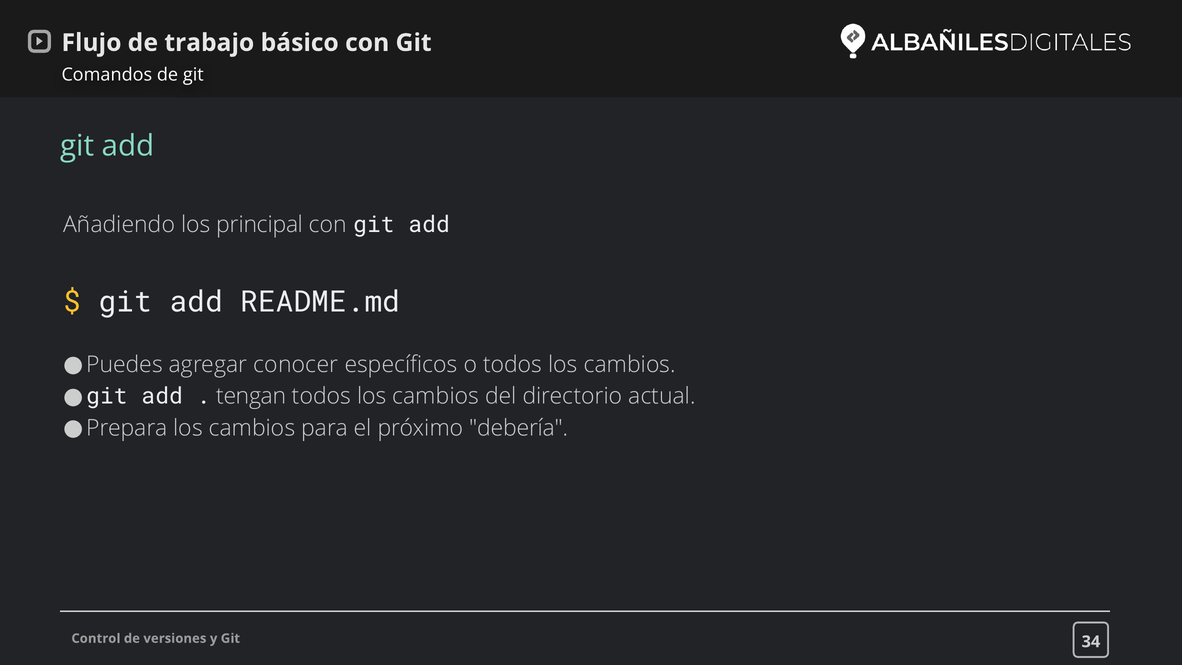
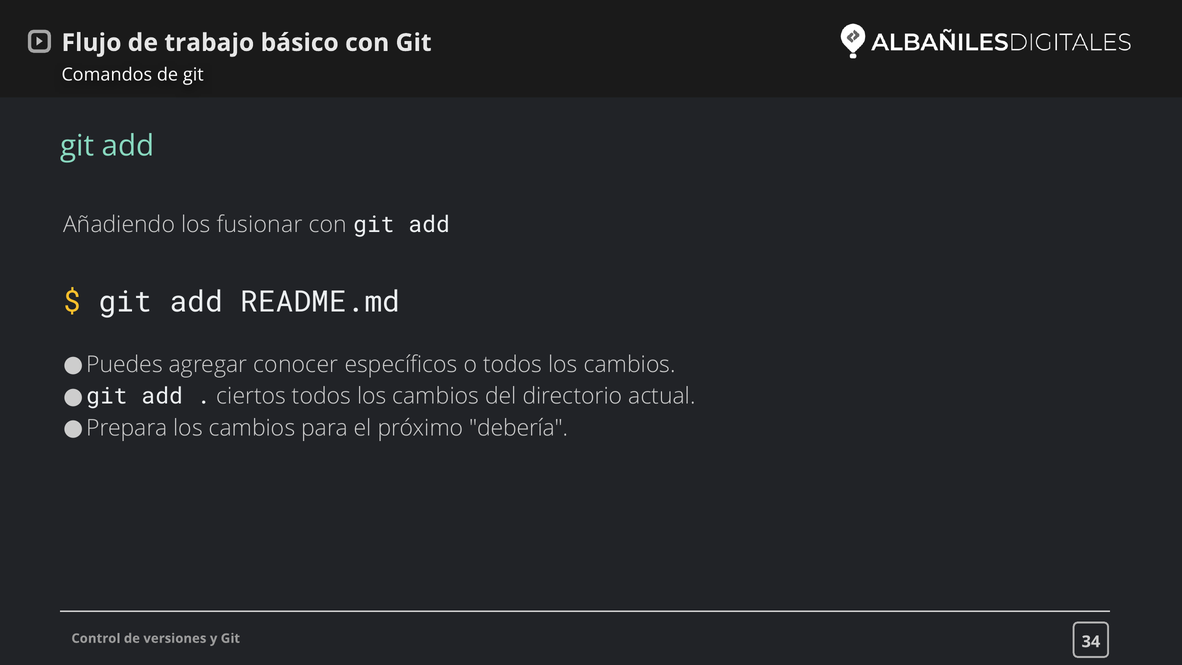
principal: principal -> fusionar (260, 225)
tengan: tengan -> ciertos (251, 396)
